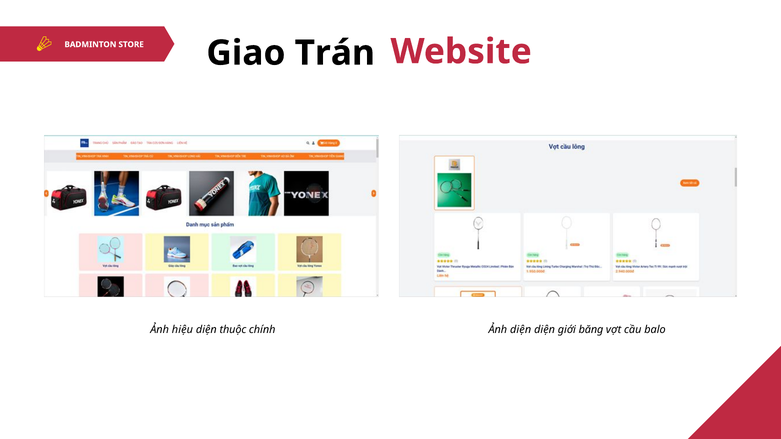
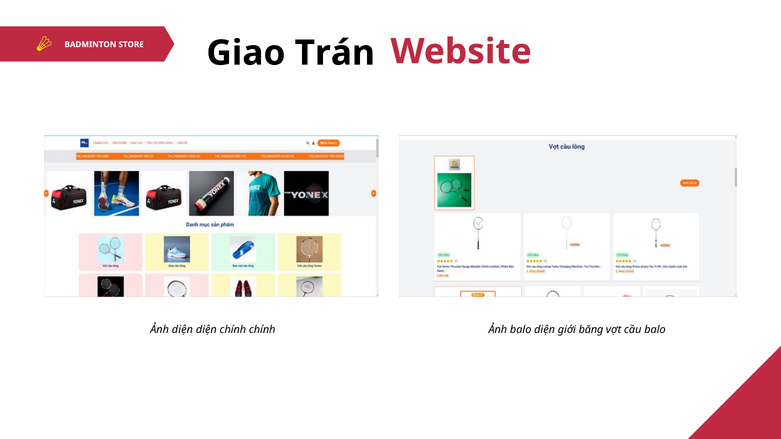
Ảnh hiệu: hiệu -> diện (182, 330)
diện thuộc: thuộc -> chính (233, 330)
Ảnh diện: diện -> balo (521, 330)
